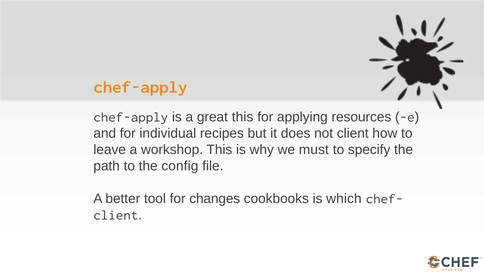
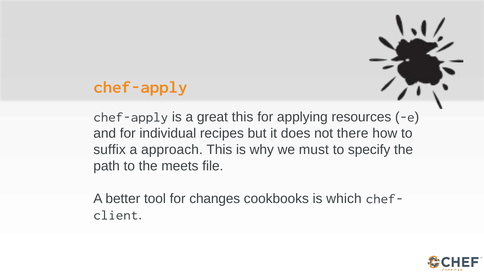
not client: client -> there (353, 133)
leave: leave -> suffix (110, 150)
workshop: workshop -> approach (172, 150)
config: config -> meets (180, 166)
